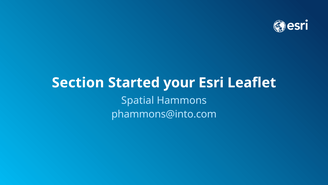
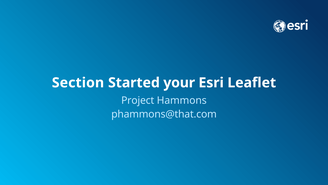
Spatial: Spatial -> Project (138, 100)
phammons@into.com: phammons@into.com -> phammons@that.com (164, 114)
